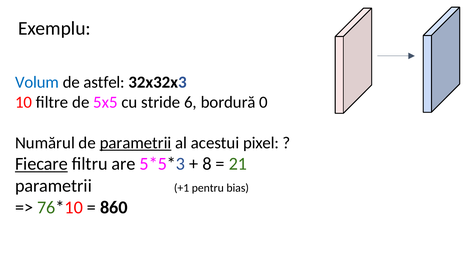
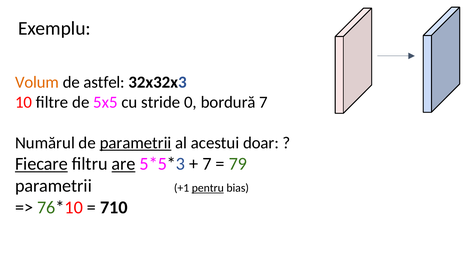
Volum colour: blue -> orange (37, 82)
6: 6 -> 0 (190, 102)
bordură 0: 0 -> 7 (264, 102)
pixel: pixel -> doar (261, 143)
are underline: none -> present (124, 164)
8: 8 -> 7 (207, 164)
21: 21 -> 79 (238, 164)
pentru underline: none -> present (208, 188)
860: 860 -> 710 (114, 207)
